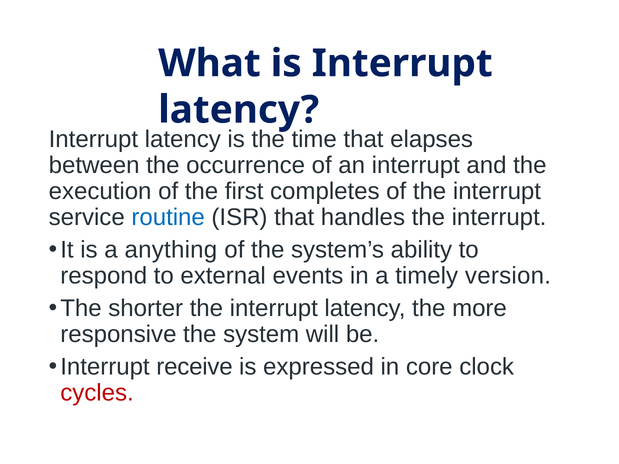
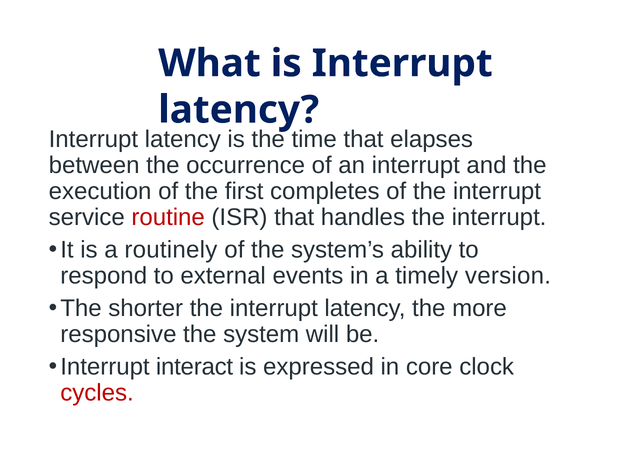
routine colour: blue -> red (168, 218)
anything: anything -> routinely (171, 250)
receive: receive -> interact (195, 367)
